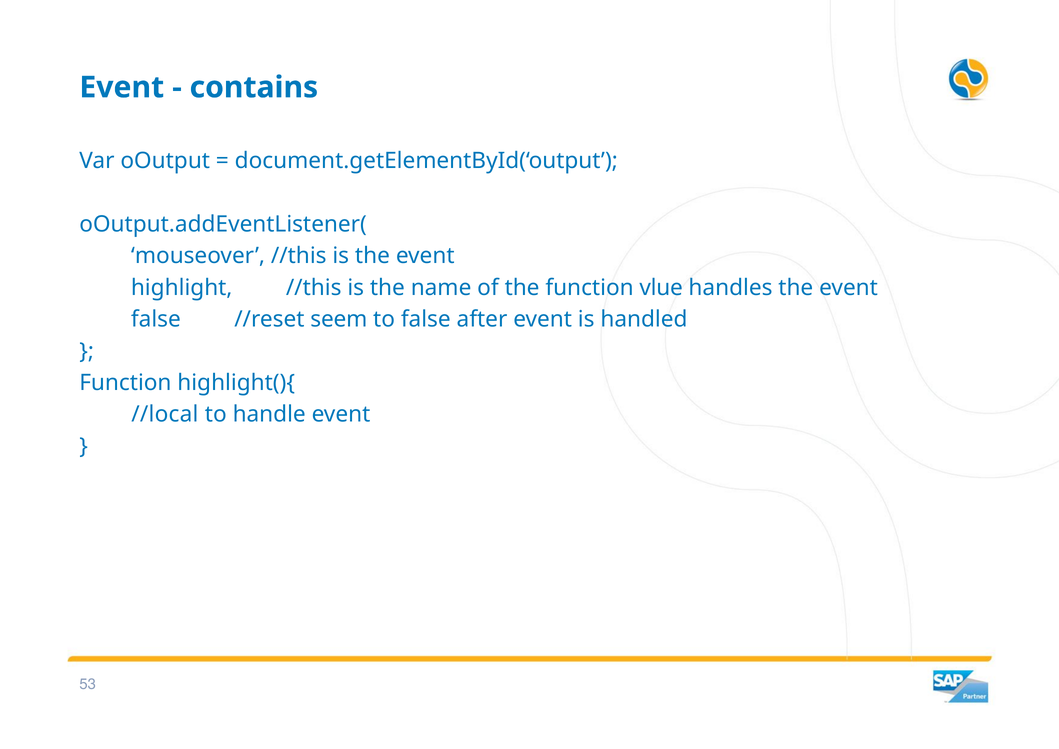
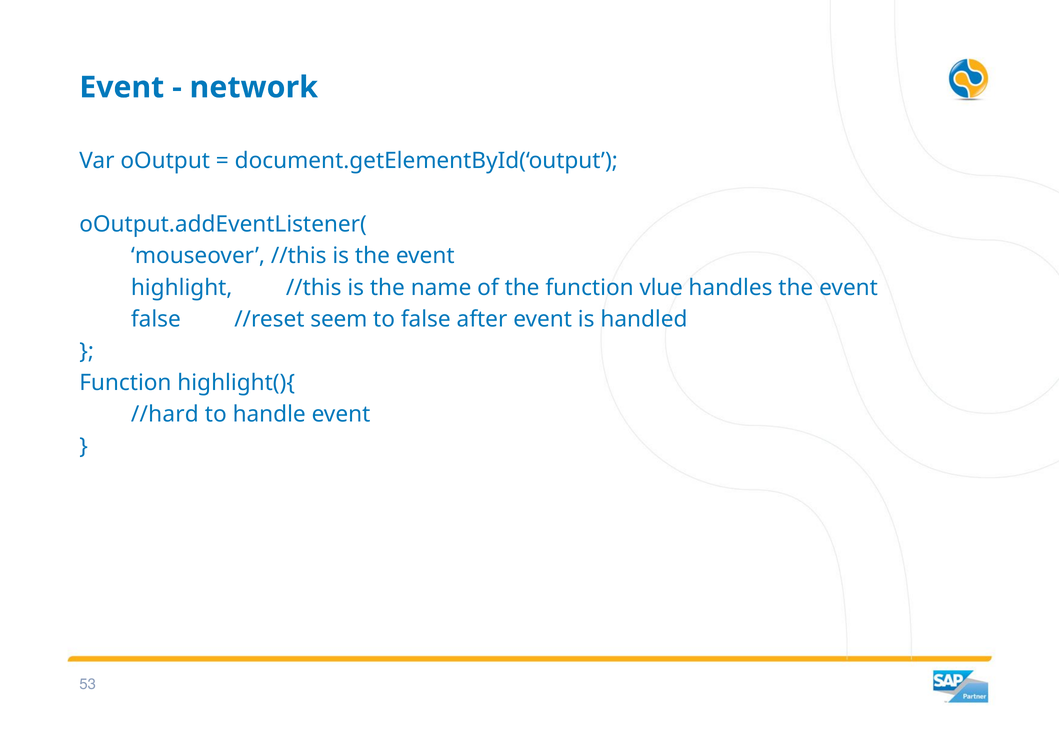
contains: contains -> network (254, 87)
//local: //local -> //hard (165, 415)
